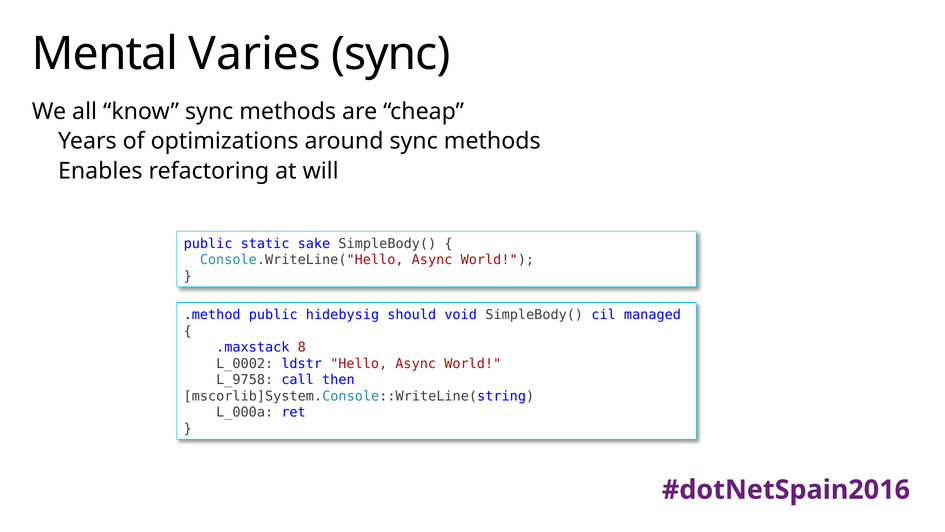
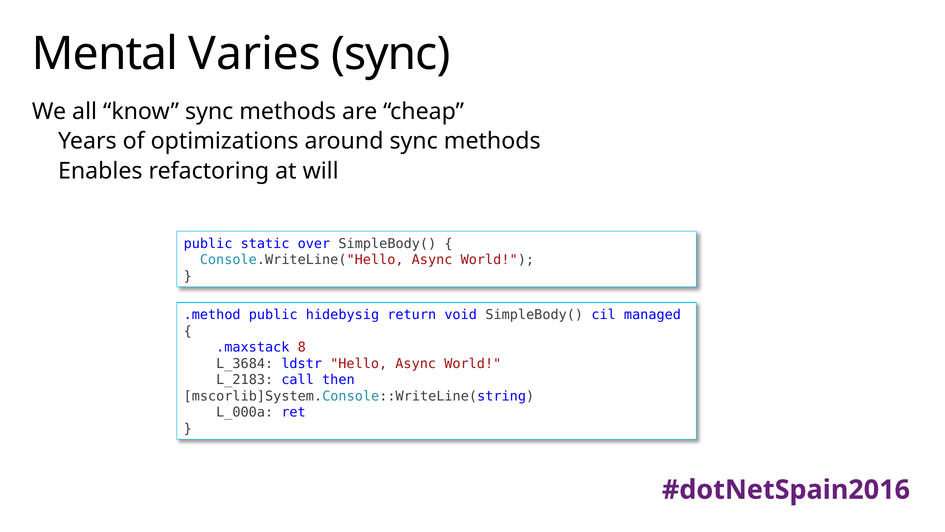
sake: sake -> over (314, 243)
should: should -> return (412, 315)
L_0002: L_0002 -> L_3684 (245, 363)
L_9758: L_9758 -> L_2183 (245, 380)
